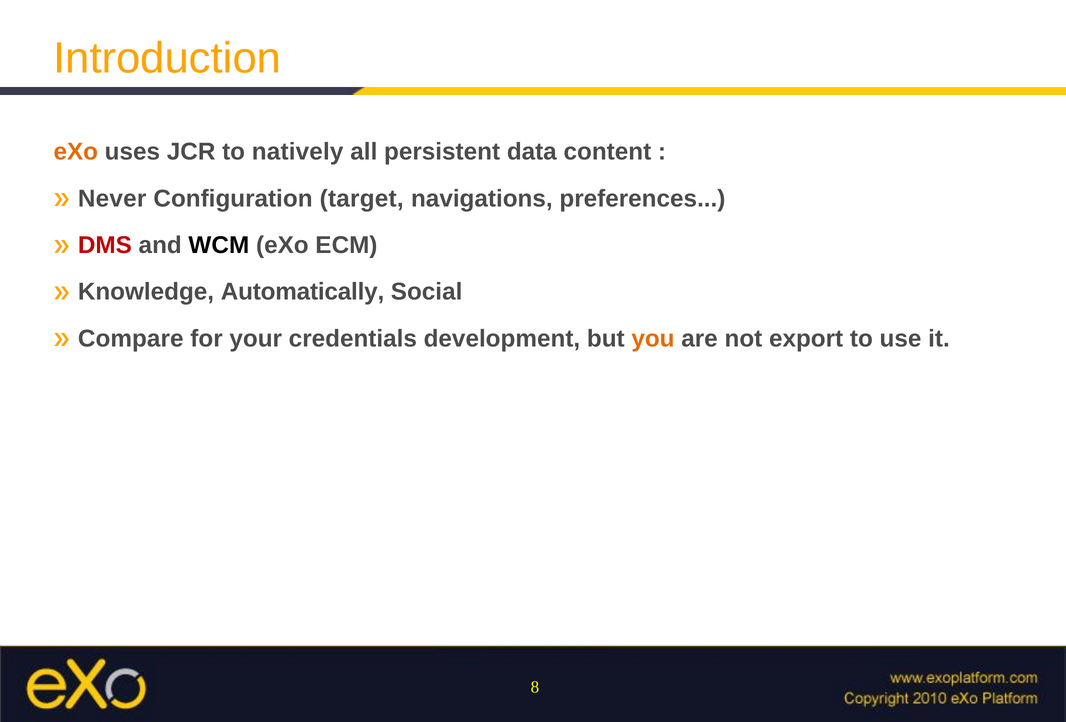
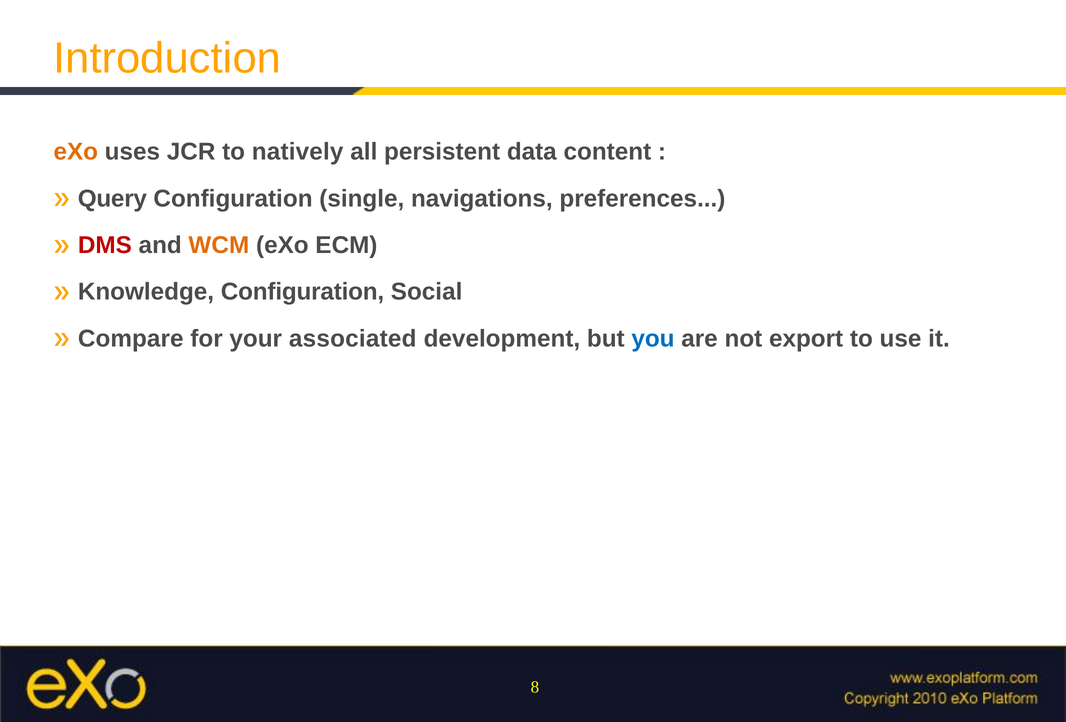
Never: Never -> Query (112, 199)
target: target -> single (362, 199)
WCM colour: black -> orange (219, 245)
Knowledge Automatically: Automatically -> Configuration (303, 292)
credentials: credentials -> associated (353, 339)
you colour: orange -> blue (653, 339)
